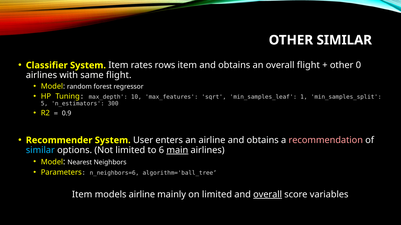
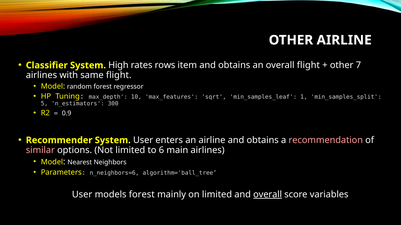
OTHER SIMILAR: SIMILAR -> AIRLINE (344, 40)
System Item: Item -> High (118, 65)
0: 0 -> 7 (358, 65)
similar colour: light blue -> pink (40, 150)
main underline: present -> none (177, 150)
Item: Item -> User (82, 195)
models airline: airline -> forest (142, 195)
